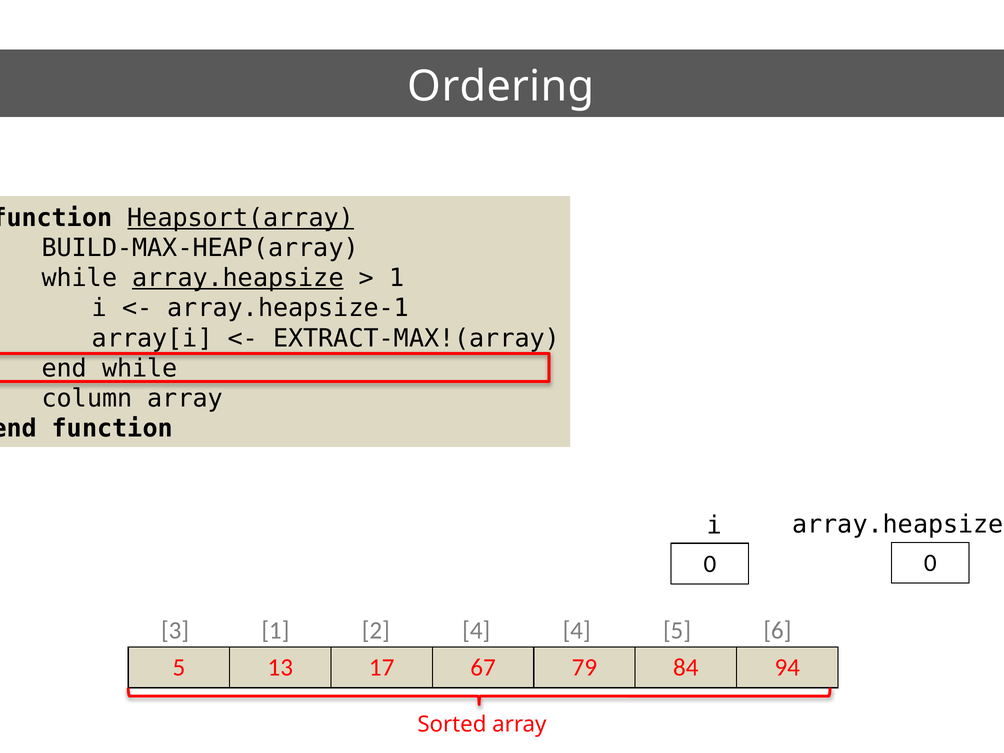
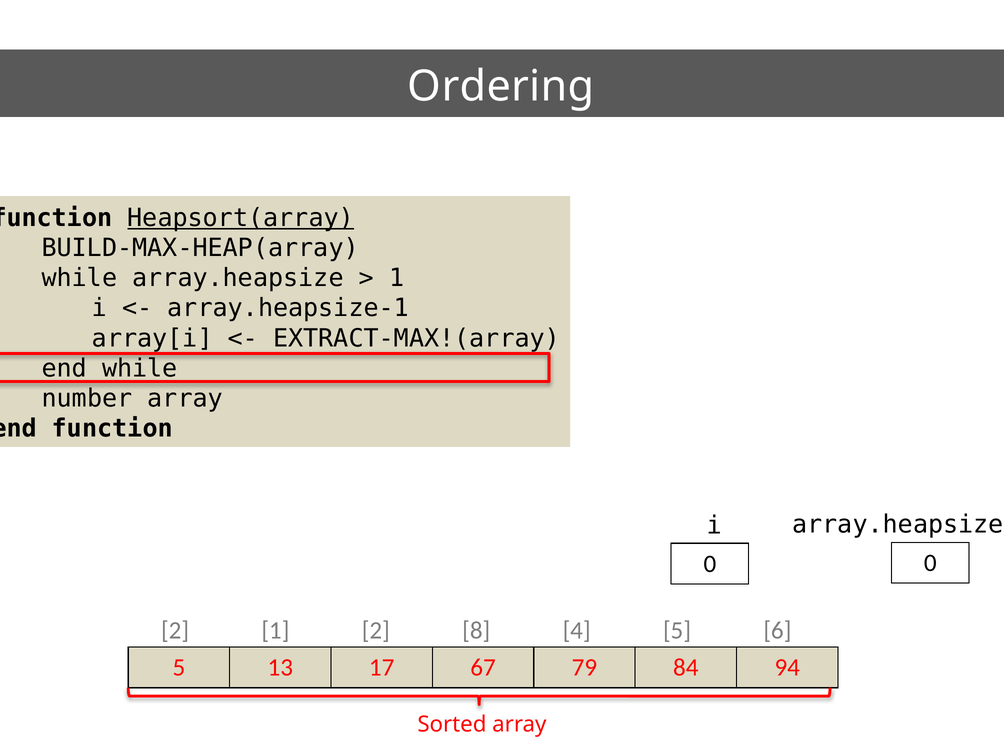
array.heapsize underline: present -> none (238, 278)
column: column -> number (87, 399)
3: 3 -> 2 (175, 631)
2 4: 4 -> 8 (476, 631)
